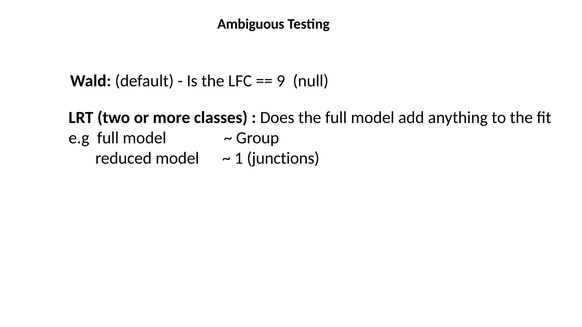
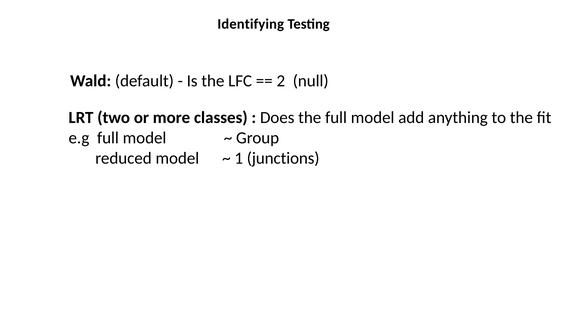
Ambiguous: Ambiguous -> Identifying (251, 24)
9: 9 -> 2 (281, 81)
